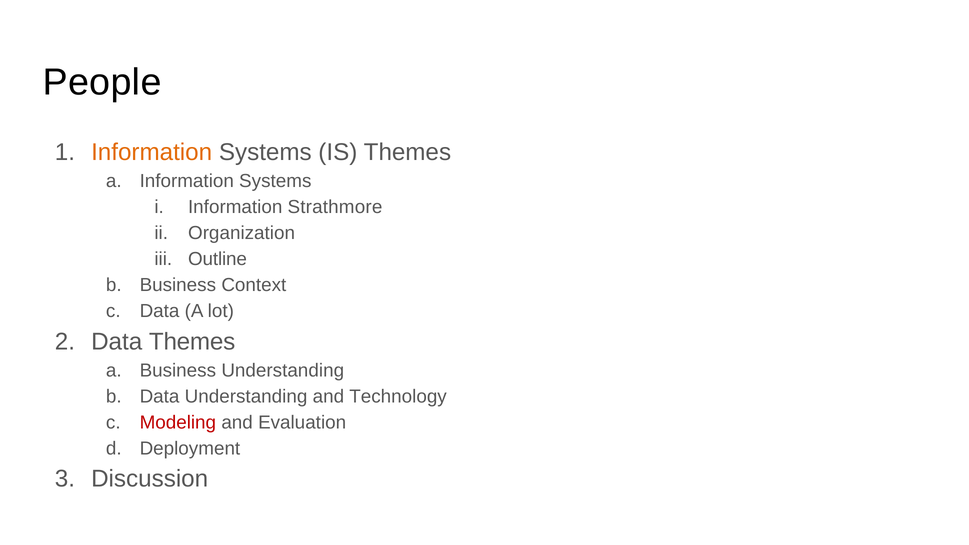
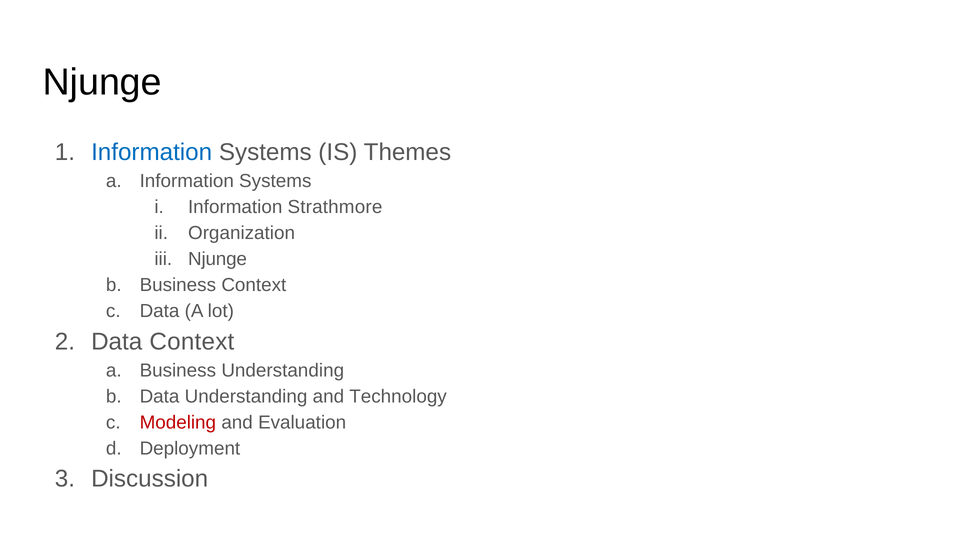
People: People -> Njunge (102, 82)
Information colour: orange -> blue (152, 152)
Outline: Outline -> Njunge (218, 259)
Data Themes: Themes -> Context (192, 342)
